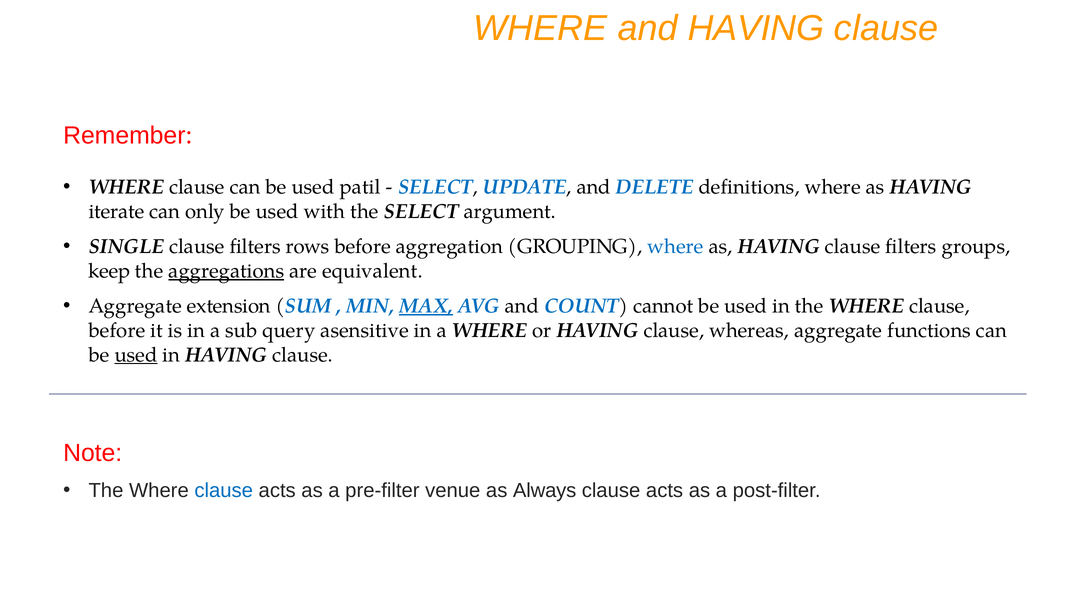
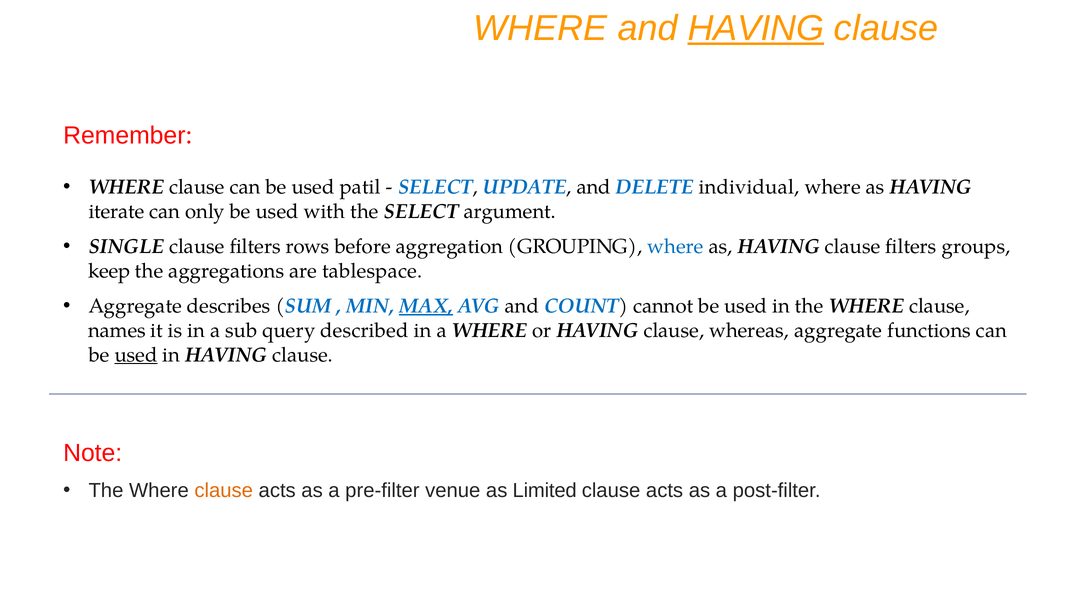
HAVING underline: none -> present (756, 28)
definitions: definitions -> individual (749, 187)
aggregations underline: present -> none (226, 271)
equivalent: equivalent -> tablespace (372, 271)
extension: extension -> describes (229, 306)
before: before -> names (117, 330)
asensitive: asensitive -> described (364, 330)
clause colour: blue -> orange (224, 490)
Always: Always -> Limited (545, 490)
